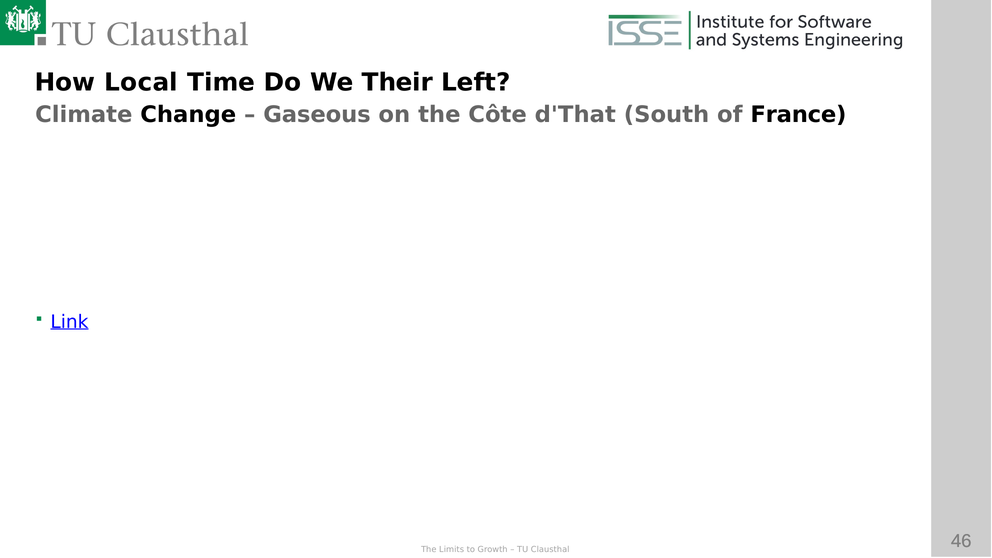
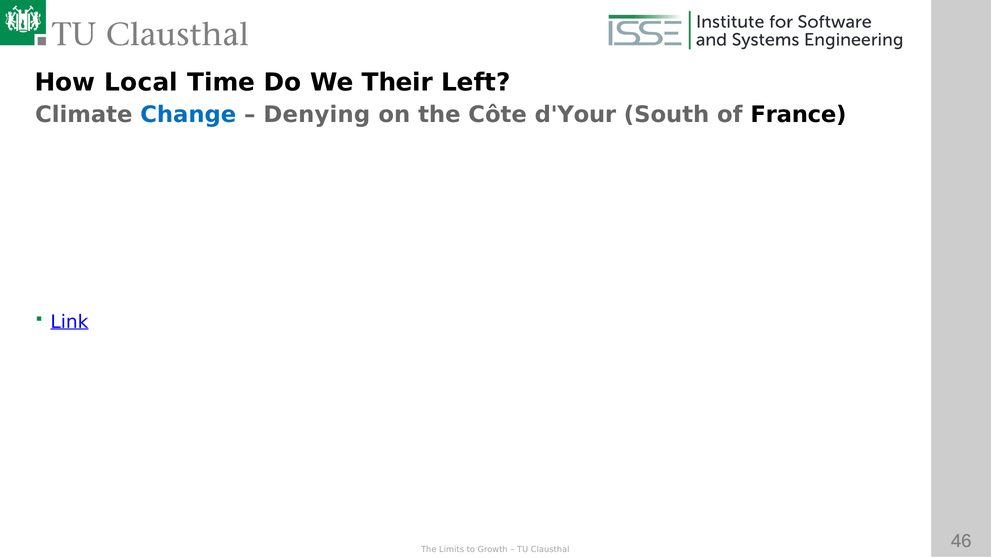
Change colour: black -> blue (188, 115)
Gaseous: Gaseous -> Denying (317, 115)
d'That: d'That -> d'Your (575, 115)
